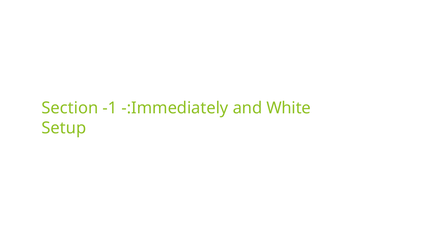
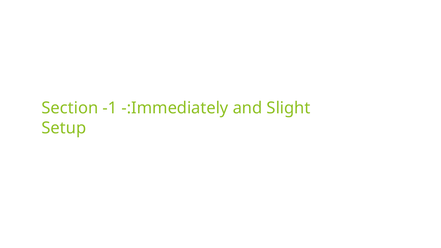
White: White -> Slight (289, 108)
